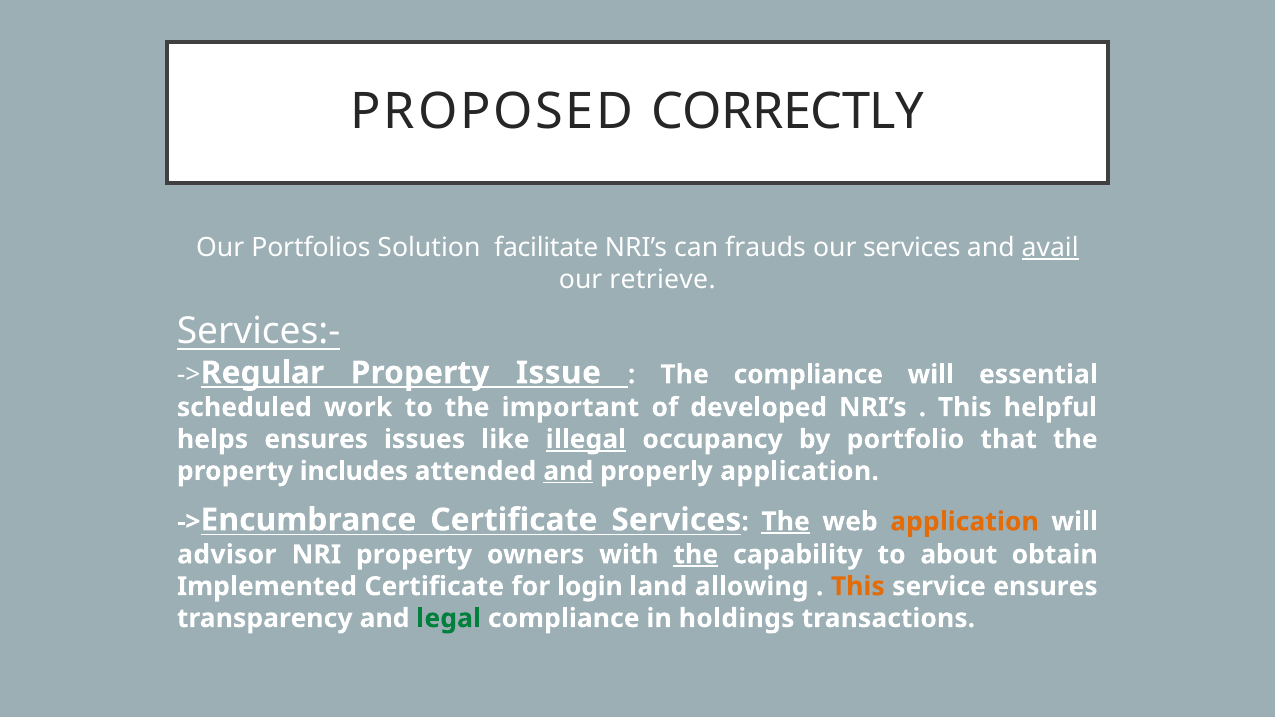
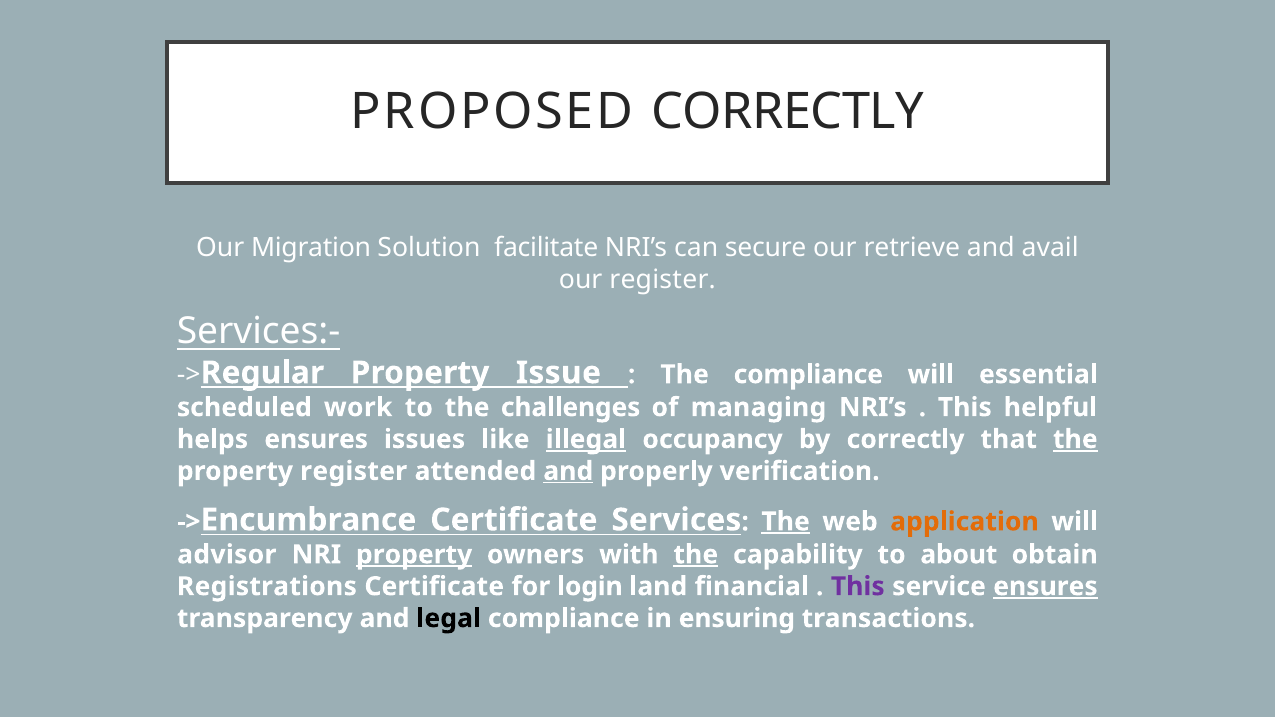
Portfolios: Portfolios -> Migration (311, 248)
frauds: frauds -> secure (766, 248)
our services: services -> retrieve (912, 248)
avail underline: present -> none (1050, 248)
our retrieve: retrieve -> register (663, 279)
important: important -> challenges (571, 408)
developed: developed -> managing (759, 408)
by portfolio: portfolio -> correctly (906, 439)
the underline: none -> present (1075, 439)
property includes: includes -> register (354, 471)
properly application: application -> verification (800, 471)
property underline: none -> present (414, 555)
Implemented: Implemented -> Registrations (267, 587)
allowing: allowing -> financial (752, 587)
This colour: orange -> purple (858, 587)
ensures underline: none -> present (1045, 587)
legal colour: green -> black (449, 619)
holdings: holdings -> ensuring (737, 619)
